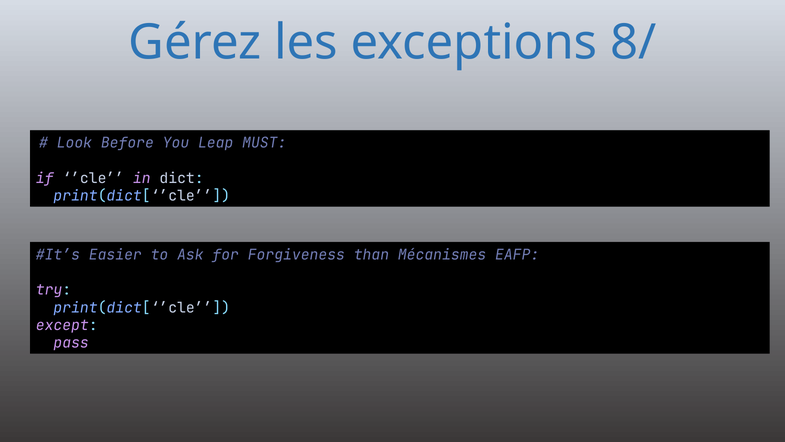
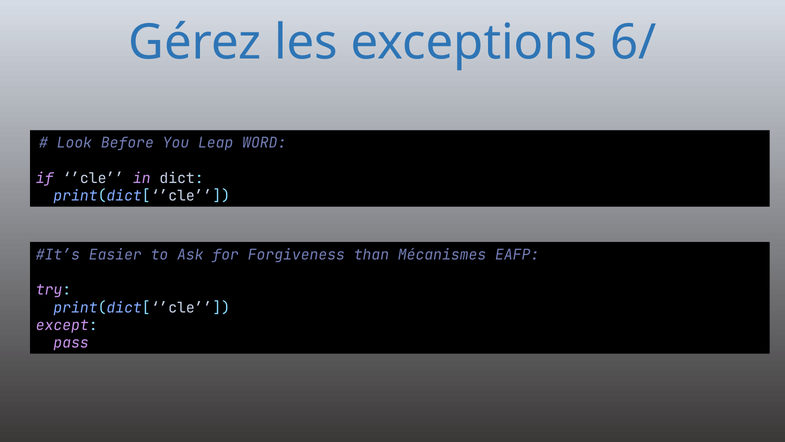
8/: 8/ -> 6/ (633, 42)
MUST: MUST -> WORD (264, 143)
